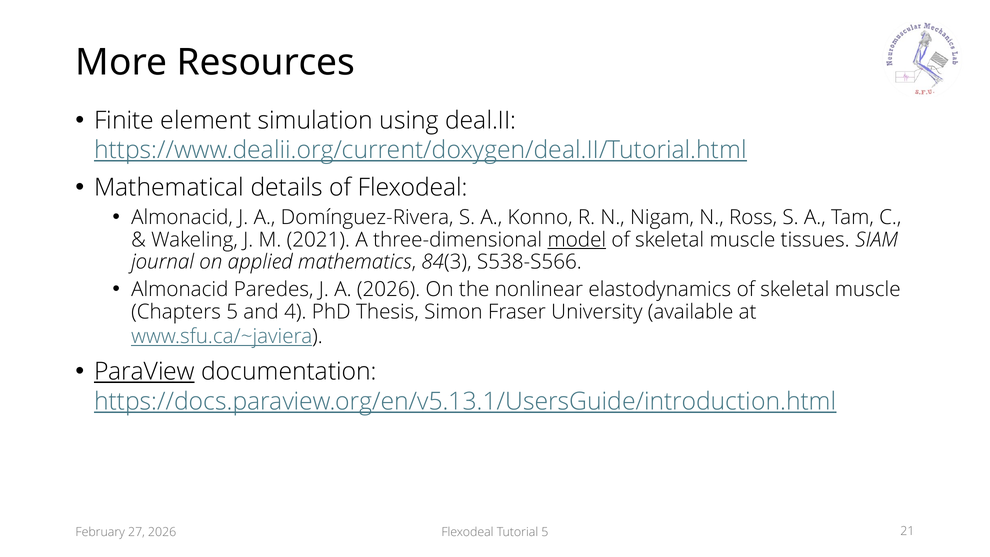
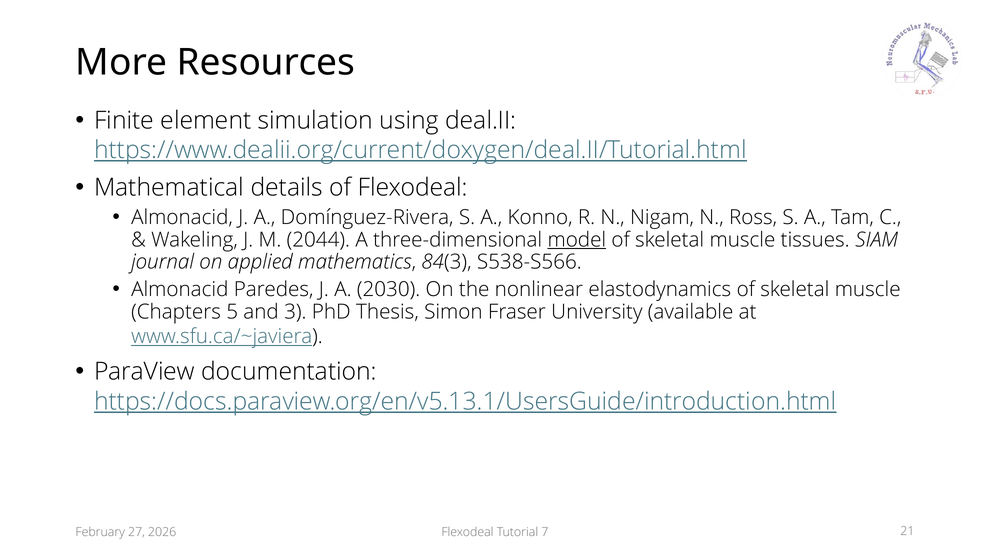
2021: 2021 -> 2044 (318, 240)
A 2026: 2026 -> 2030 (389, 289)
4: 4 -> 3 (295, 312)
ParaView underline: present -> none (144, 372)
Tutorial 5: 5 -> 7 (545, 532)
